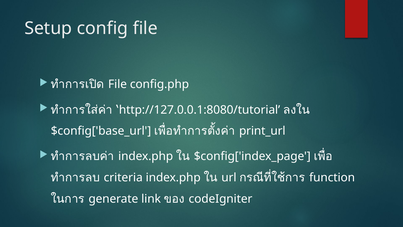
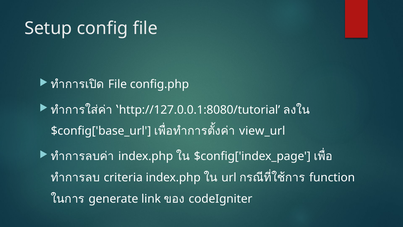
print_url: print_url -> view_url (262, 131)
